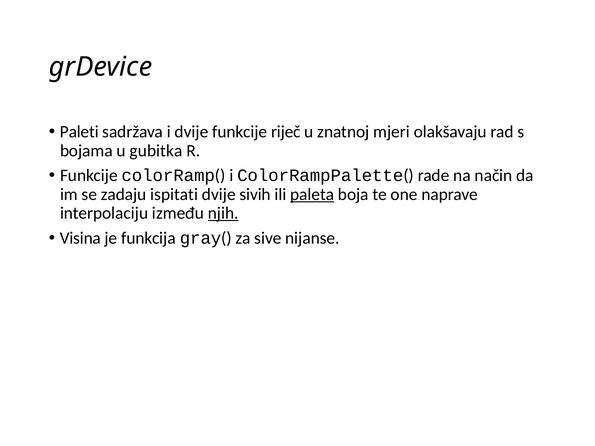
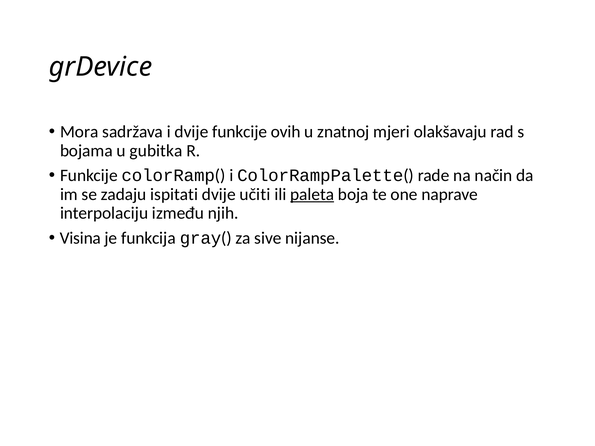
Paleti: Paleti -> Mora (79, 132)
riječ: riječ -> ovih (286, 132)
sivih: sivih -> učiti (255, 194)
njih underline: present -> none (223, 213)
